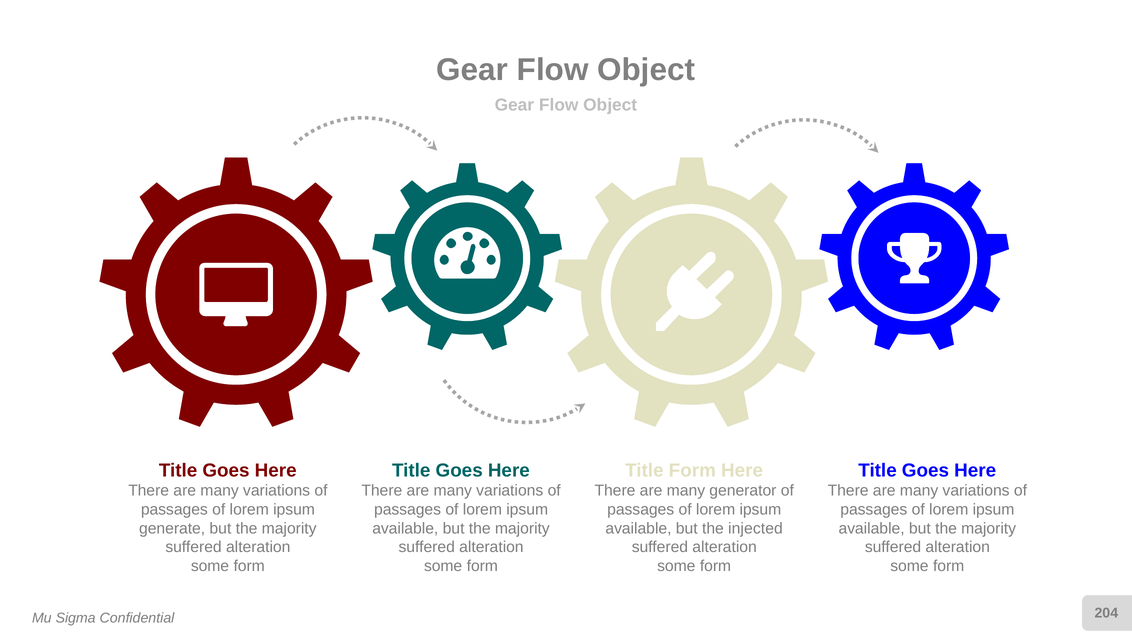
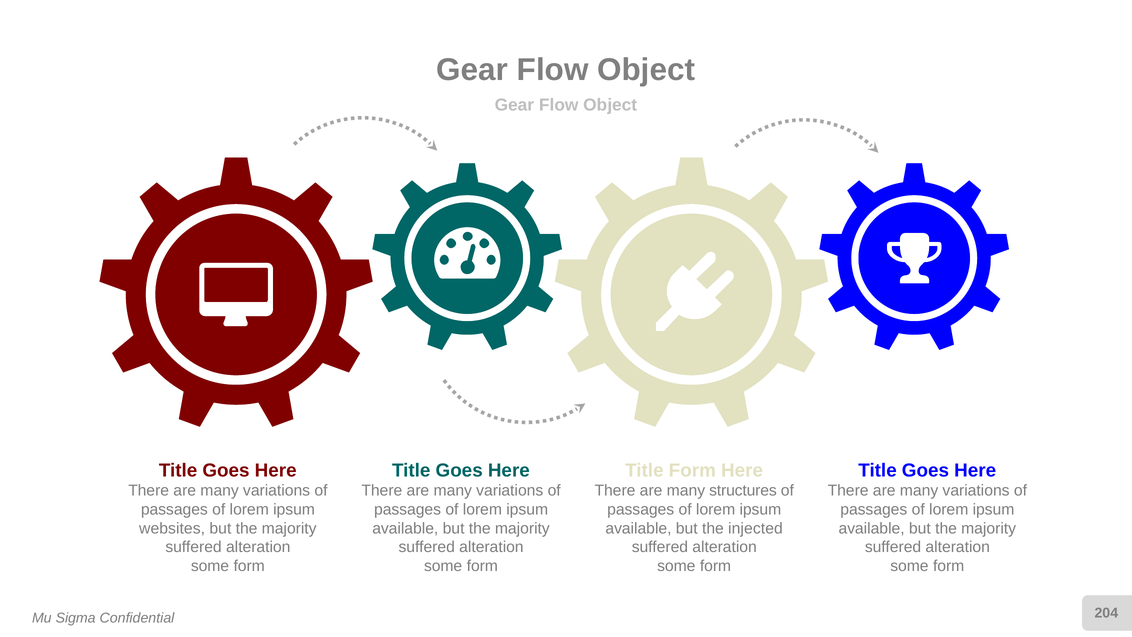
generator: generator -> structures (743, 490)
generate: generate -> websites (172, 528)
